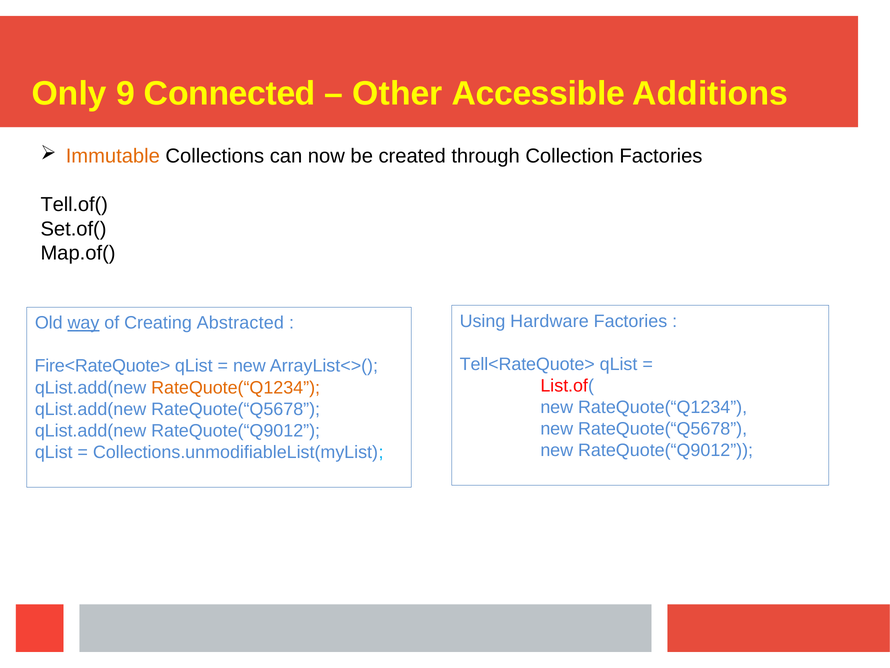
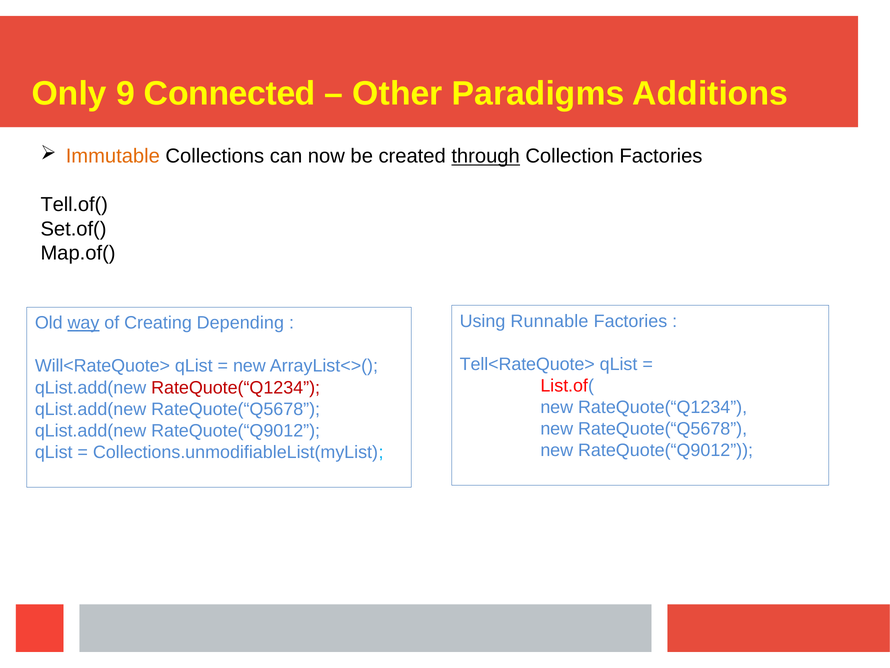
Accessible: Accessible -> Paradigms (538, 93)
through underline: none -> present (486, 156)
Hardware: Hardware -> Runnable (549, 321)
Abstracted: Abstracted -> Depending (240, 323)
Fire<RateQuote>: Fire<RateQuote> -> Will<RateQuote> (102, 366)
RateQuote(“Q1234 colour: orange -> red (236, 388)
